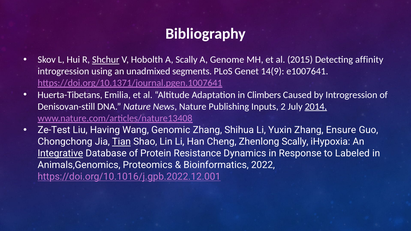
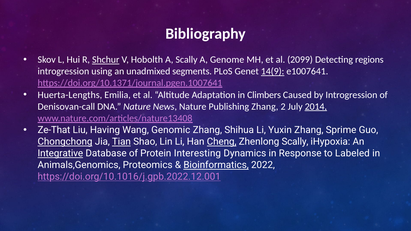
2015: 2015 -> 2099 (300, 60)
affinity: affinity -> regions (369, 60)
14(9 underline: none -> present (273, 72)
Huerta-Tibetans: Huerta-Tibetans -> Huerta-Lengths (70, 95)
Denisovan-still: Denisovan-still -> Denisovan-call (66, 107)
Publishing Inputs: Inputs -> Zhang (265, 107)
Ze-Test: Ze-Test -> Ze-That (54, 130)
Ensure: Ensure -> Sprime (341, 130)
Chongchong underline: none -> present (65, 142)
Cheng underline: none -> present (222, 142)
Resistance: Resistance -> Interesting (197, 154)
Bioinformatics underline: none -> present (216, 165)
